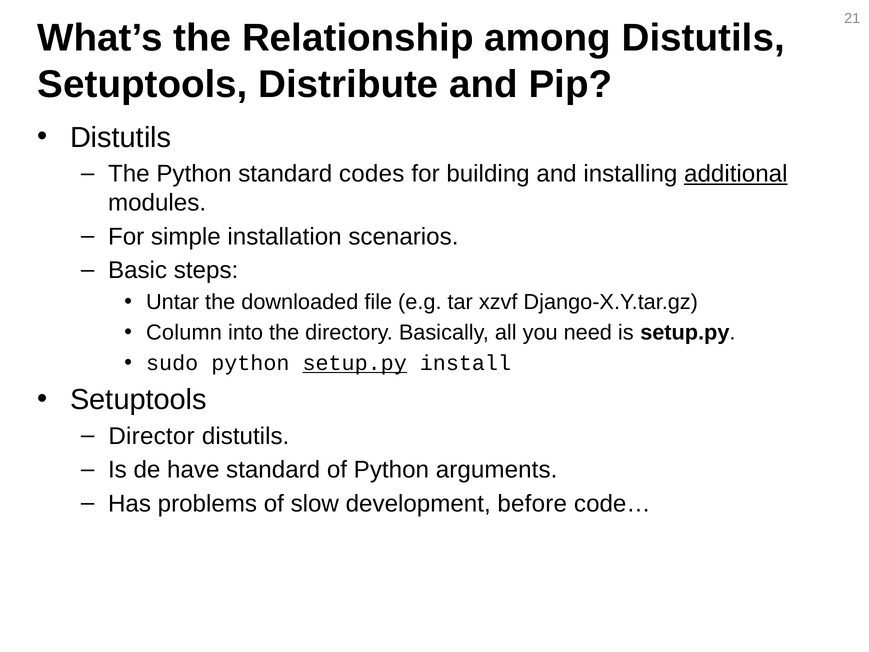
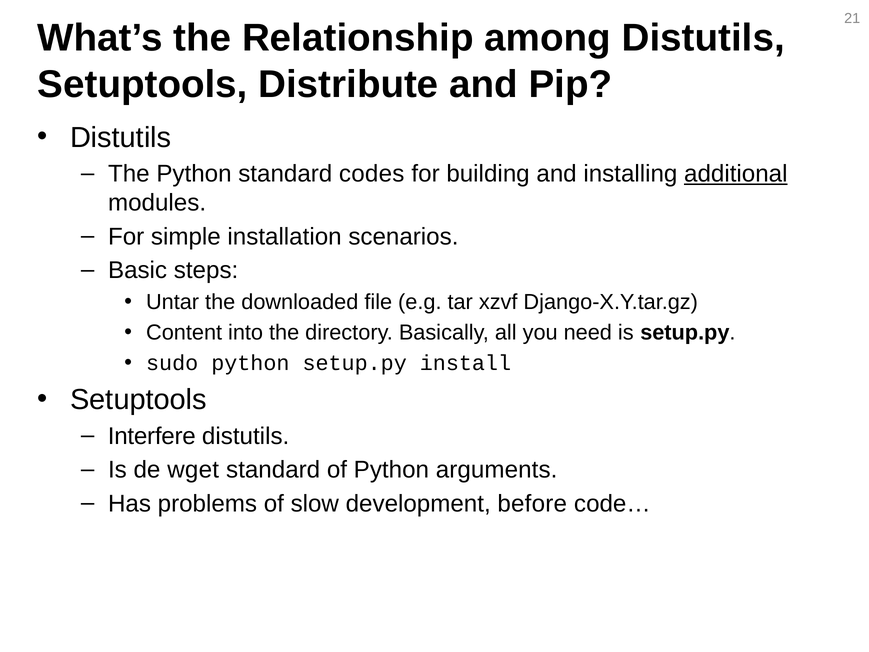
Column: Column -> Content (184, 333)
setup.py underline: present -> none (355, 363)
Director: Director -> Interfere (152, 436)
have: have -> wget (193, 470)
